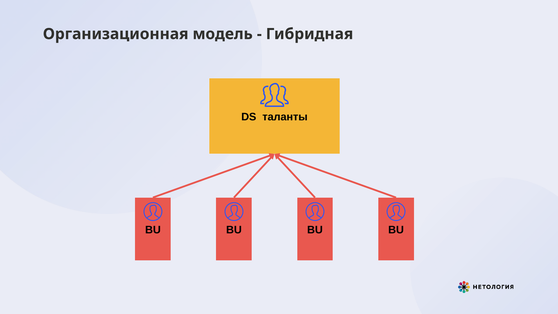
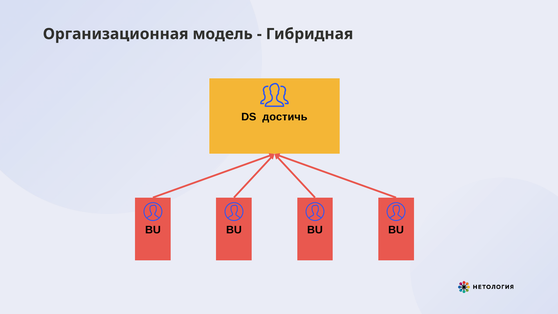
таланты: таланты -> достичь (285, 117)
